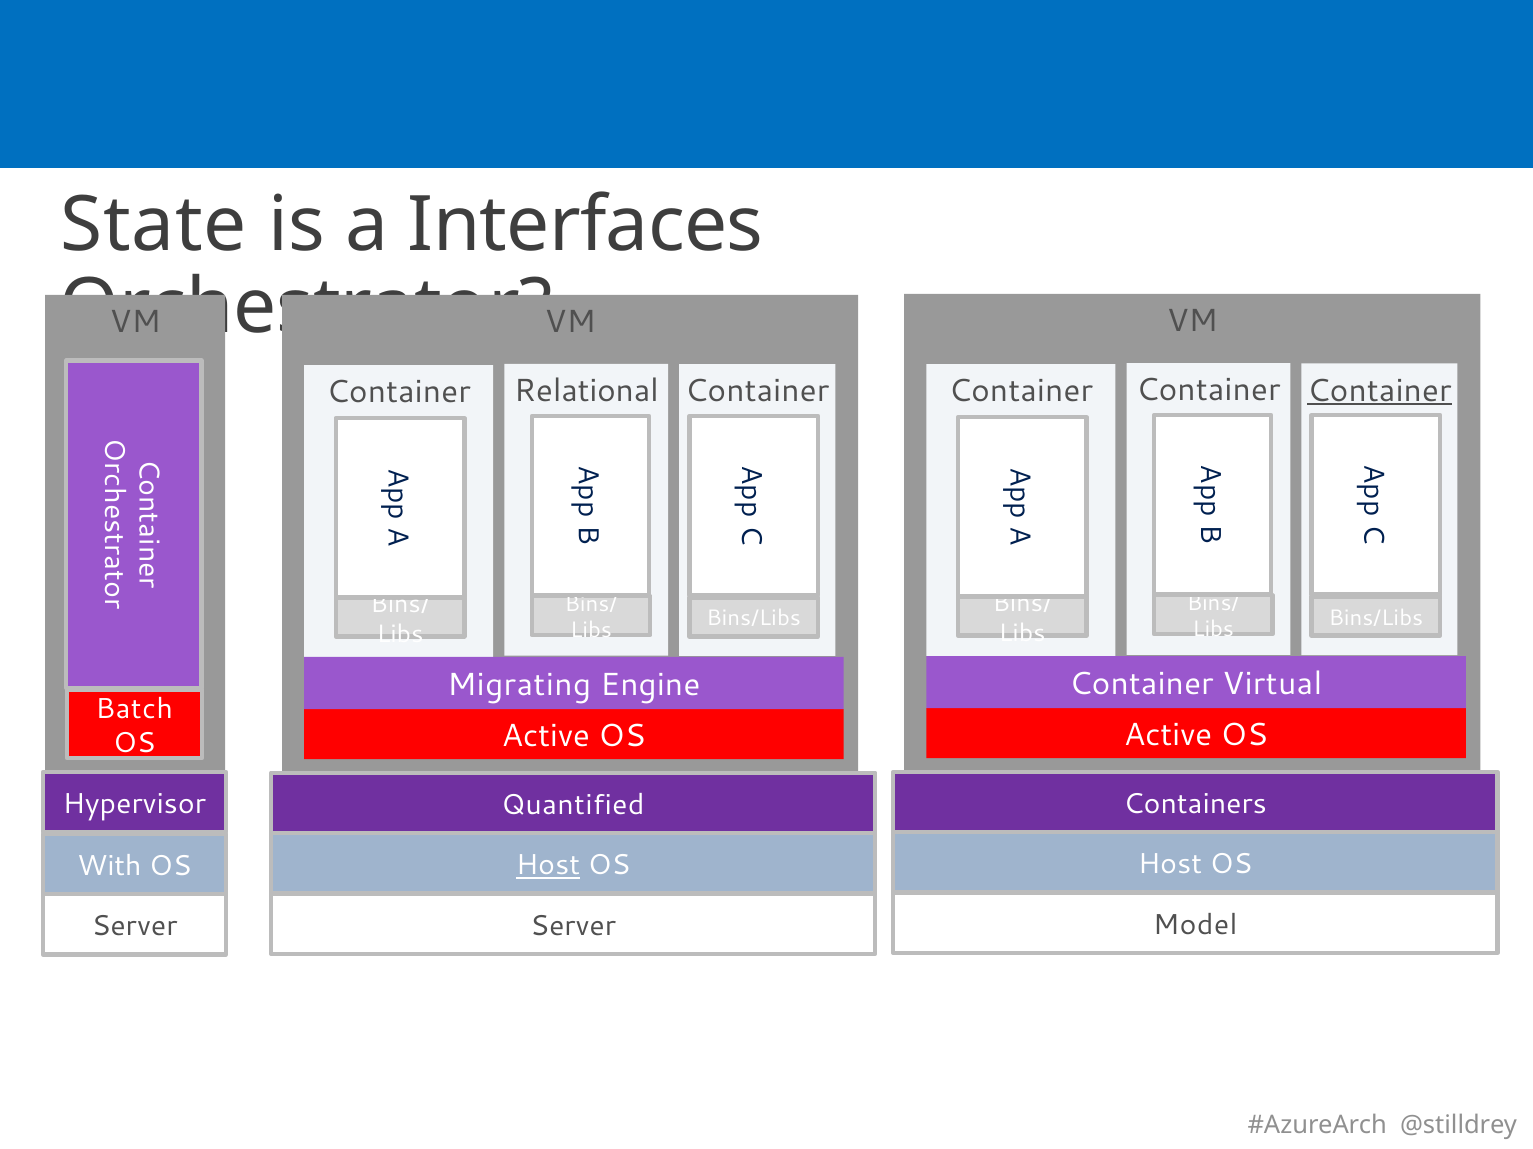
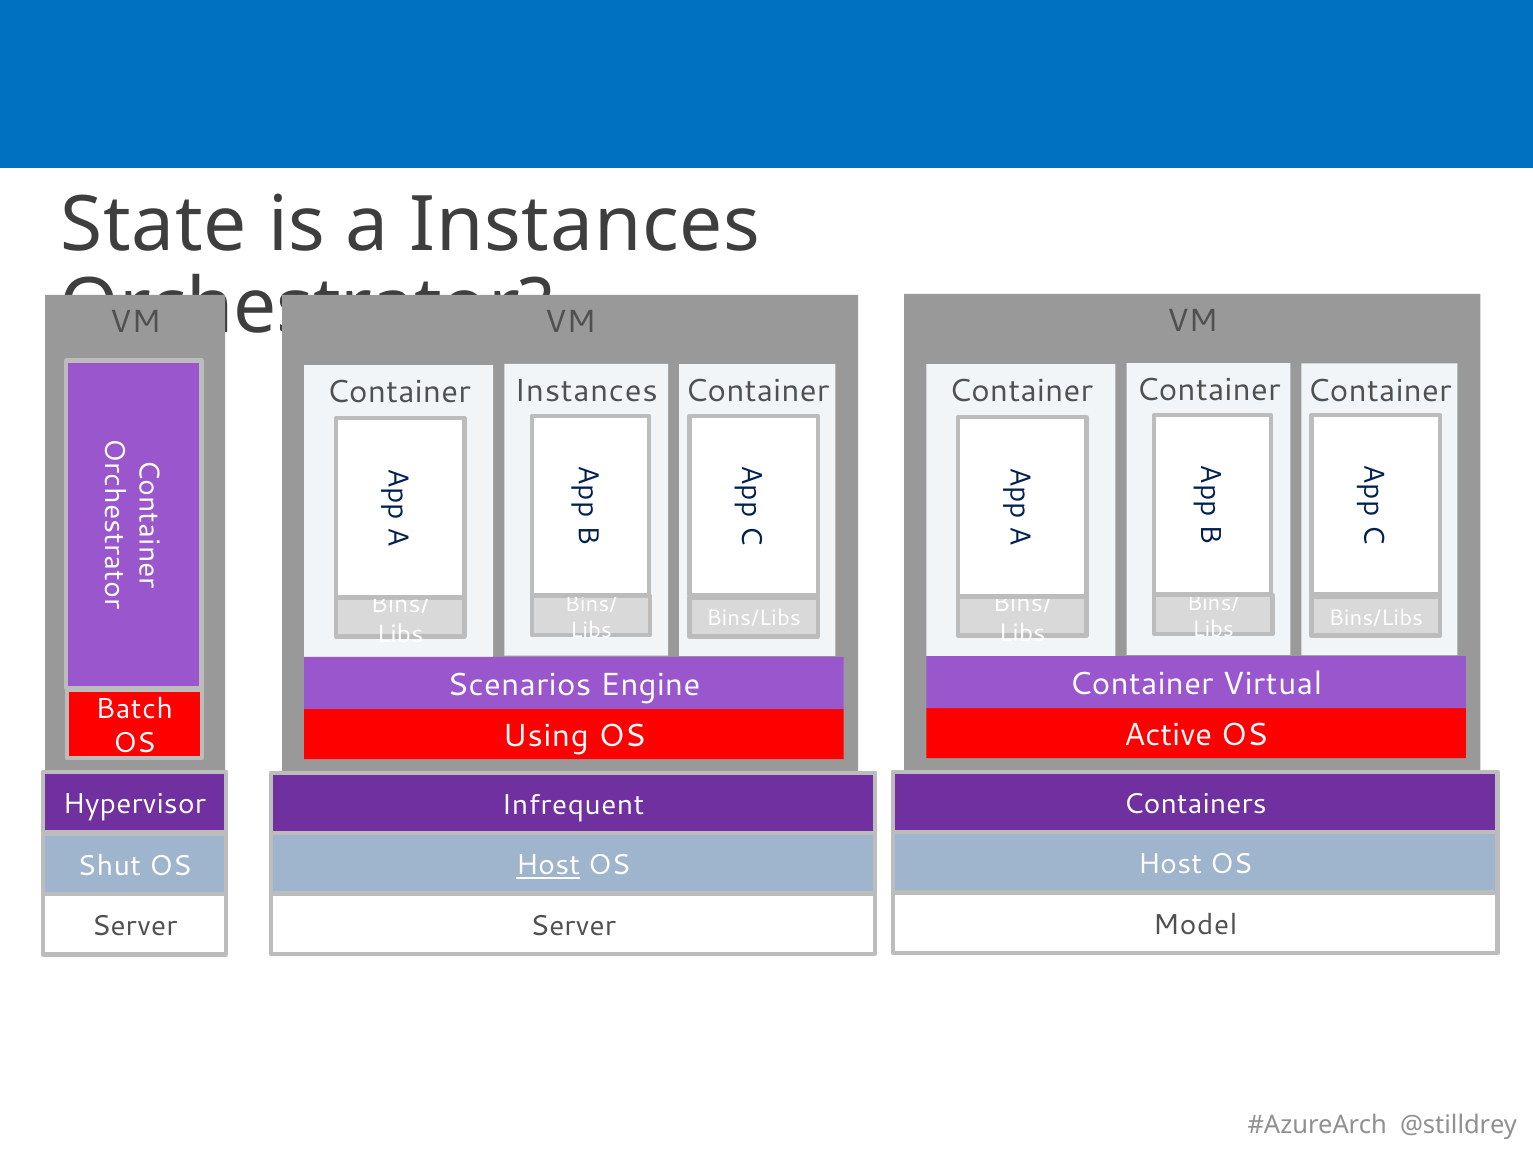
a Interfaces: Interfaces -> Instances (585, 225)
Container underline: present -> none (1379, 391)
Relational: Relational -> Instances (586, 391)
Migrating: Migrating -> Scenarios (519, 686)
Active: Active -> Using (546, 737)
Quantified: Quantified -> Infrequent (573, 805)
With: With -> Shut (109, 867)
